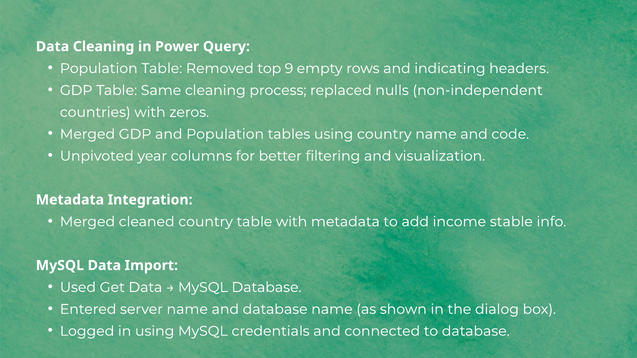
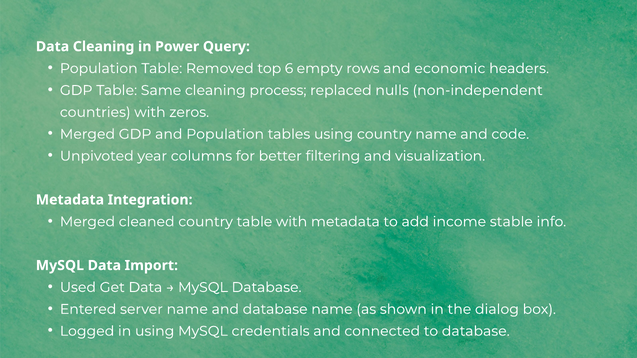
9: 9 -> 6 (289, 69)
indicating: indicating -> economic (450, 69)
